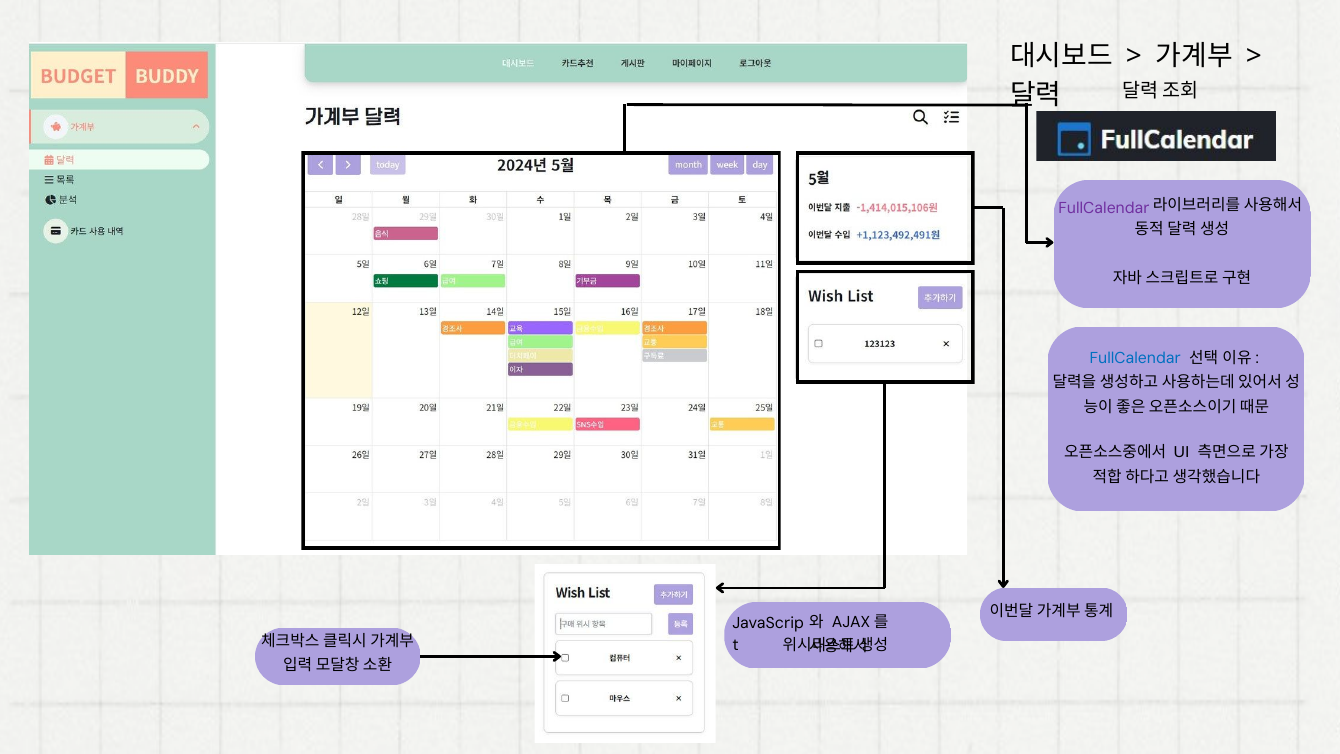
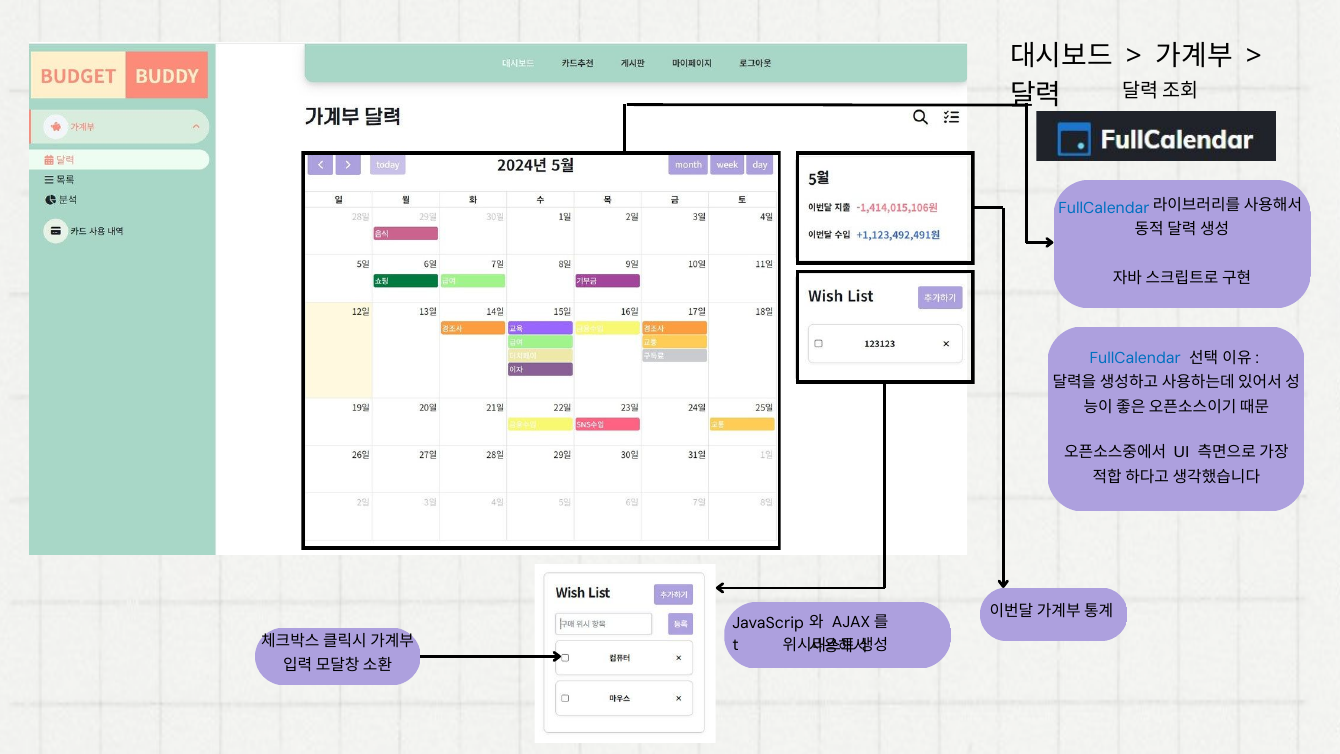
FullCalendar colour: purple -> blue (1104, 208)
